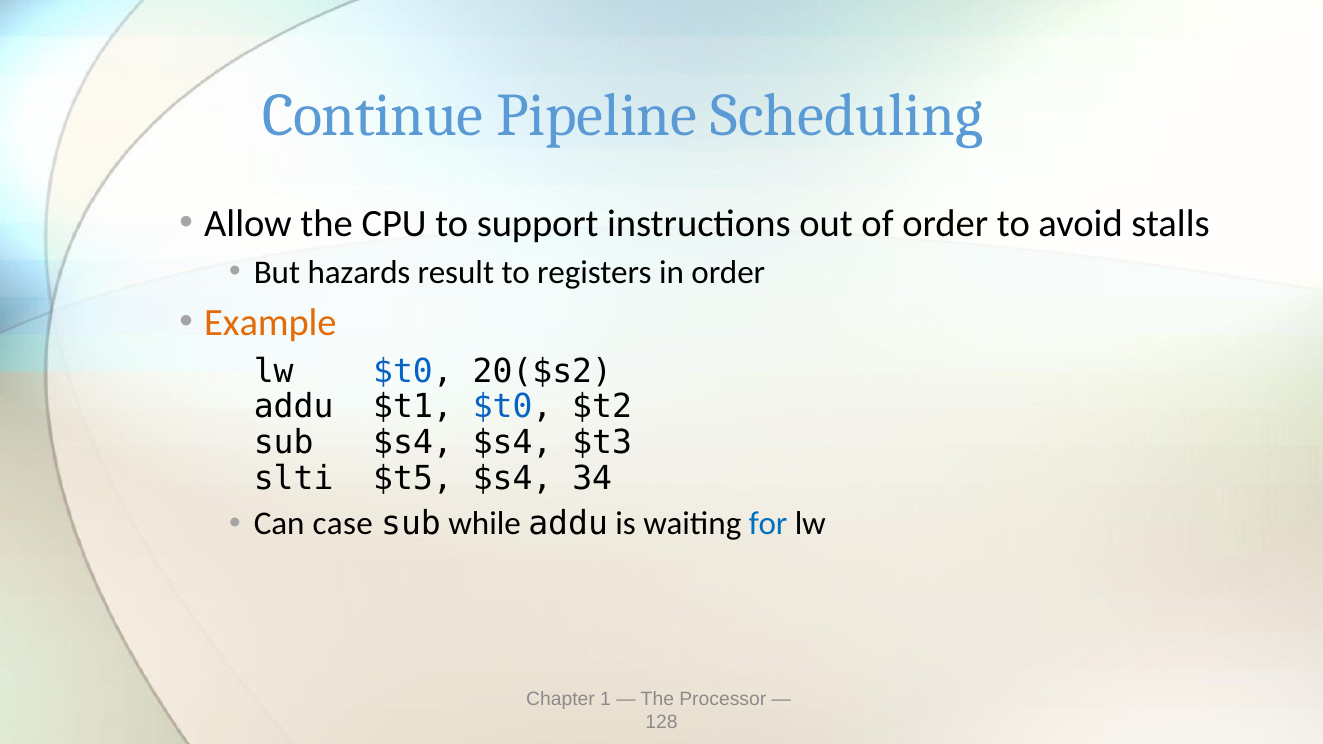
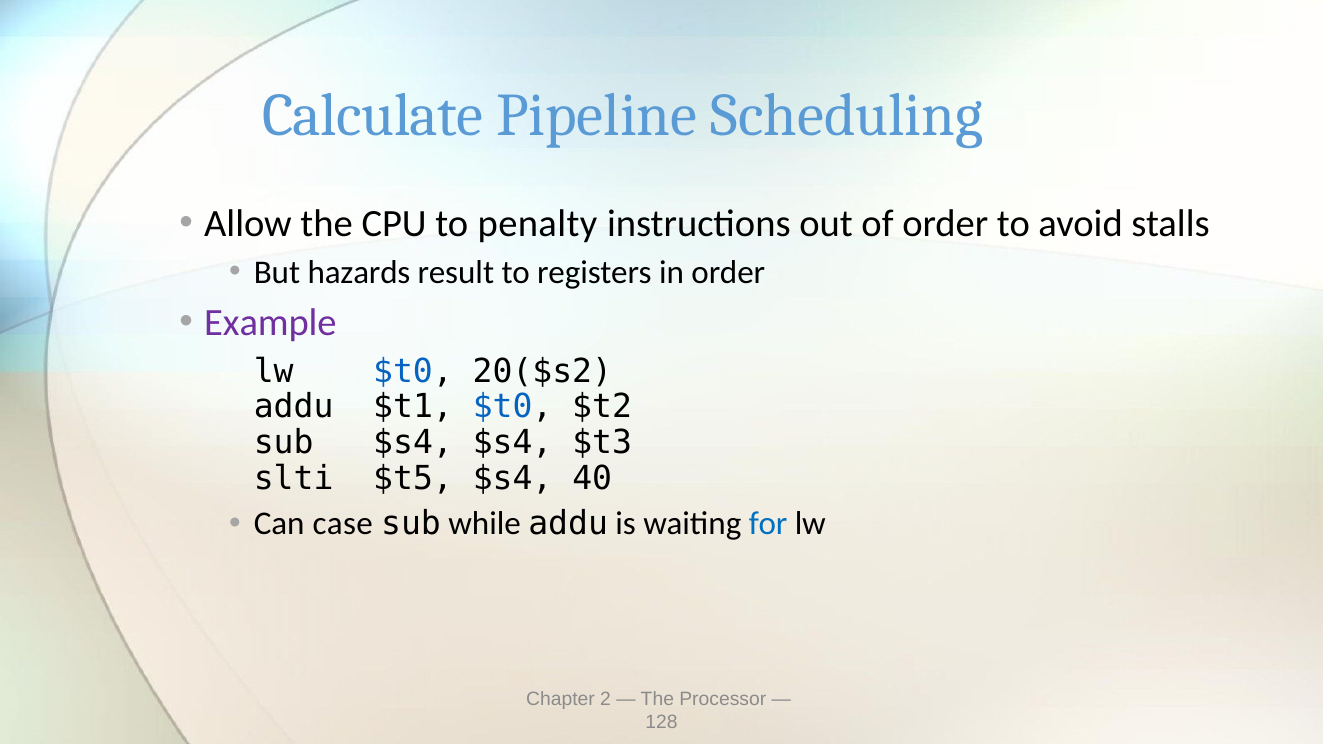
Continue: Continue -> Calculate (373, 116)
support: support -> penalty (537, 224)
Example colour: orange -> purple (270, 323)
34: 34 -> 40 (592, 478)
1: 1 -> 2 (606, 699)
